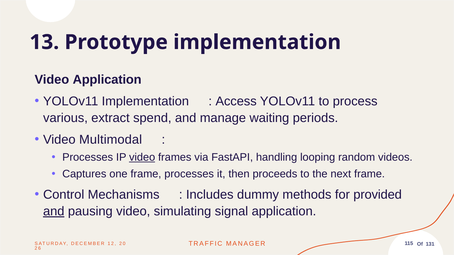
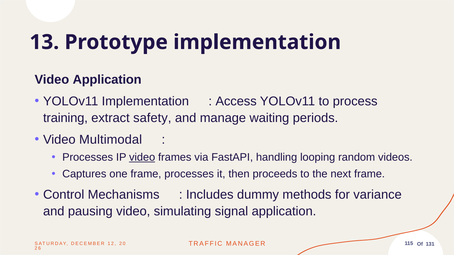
various: various -> training (65, 118)
spend: spend -> safety (152, 118)
provided: provided -> variance (378, 195)
and underline: present -> none (54, 212)
